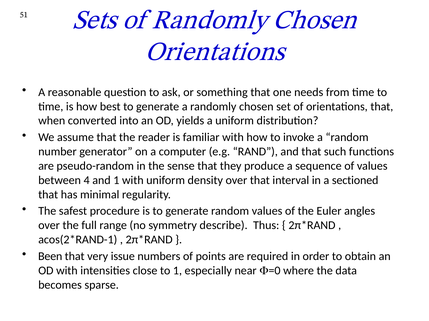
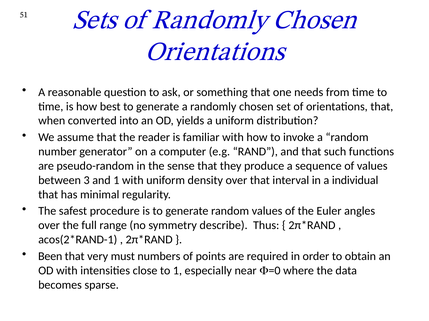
4: 4 -> 3 (87, 181)
sectioned: sectioned -> individual (355, 181)
issue: issue -> must (123, 257)
